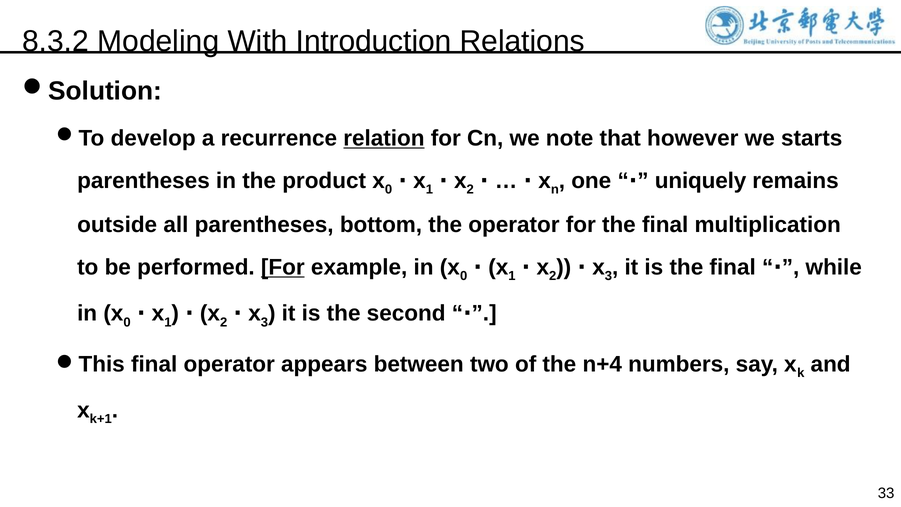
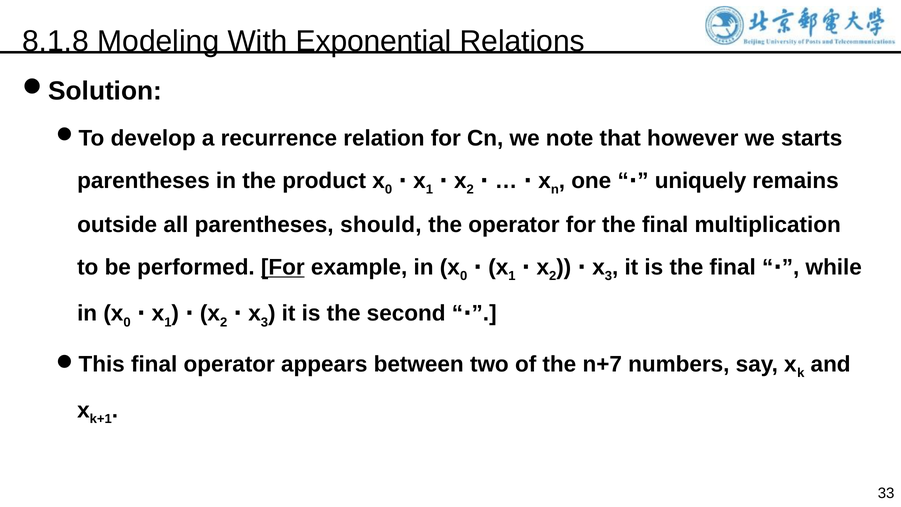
8.3.2: 8.3.2 -> 8.1.8 (56, 41)
Introduction: Introduction -> Exponential (374, 41)
relation underline: present -> none (384, 138)
bottom: bottom -> should (381, 225)
n+4: n+4 -> n+7 (602, 364)
